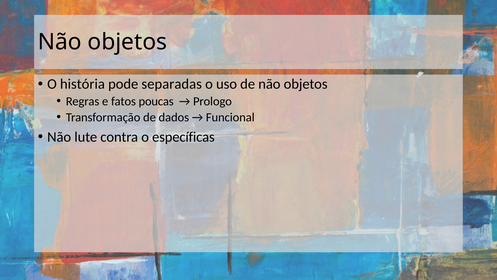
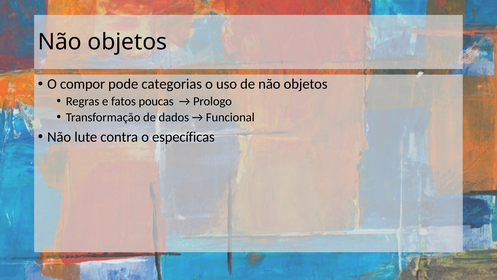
história: história -> compor (83, 84)
separadas: separadas -> categorias (172, 84)
